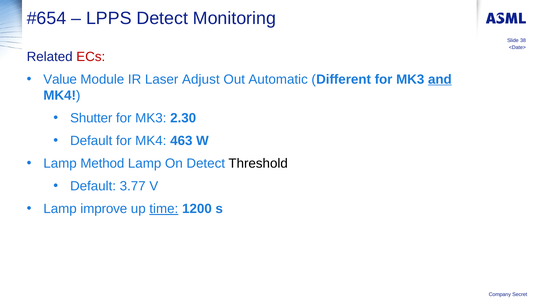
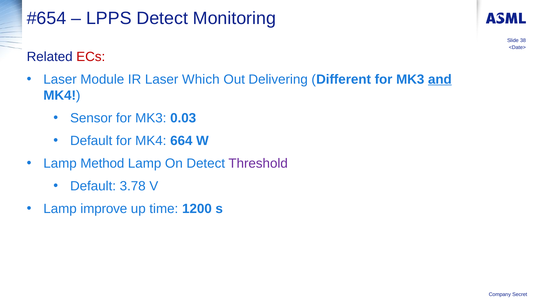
Value: Value -> Laser (60, 79)
Adjust: Adjust -> Which (201, 79)
Automatic: Automatic -> Delivering (278, 79)
Shutter: Shutter -> Sensor (91, 118)
2.30: 2.30 -> 0.03 (183, 118)
463: 463 -> 664 (181, 141)
Threshold colour: black -> purple (258, 164)
3.77: 3.77 -> 3.78 (133, 186)
time underline: present -> none (164, 209)
